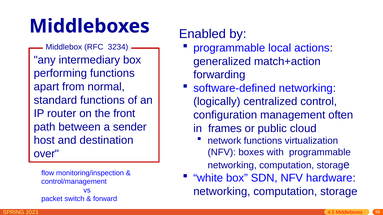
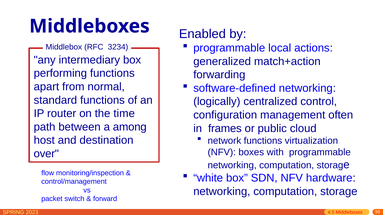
front: front -> time (124, 114)
sender: sender -> among (130, 127)
